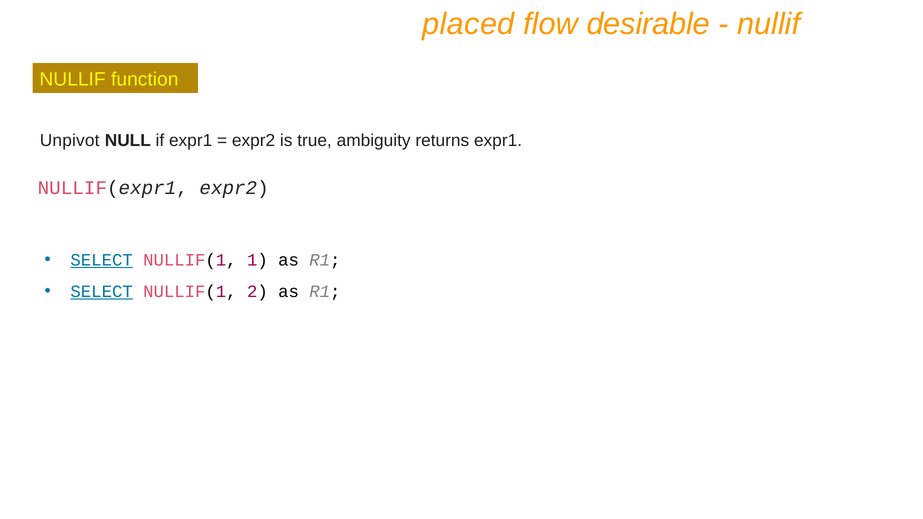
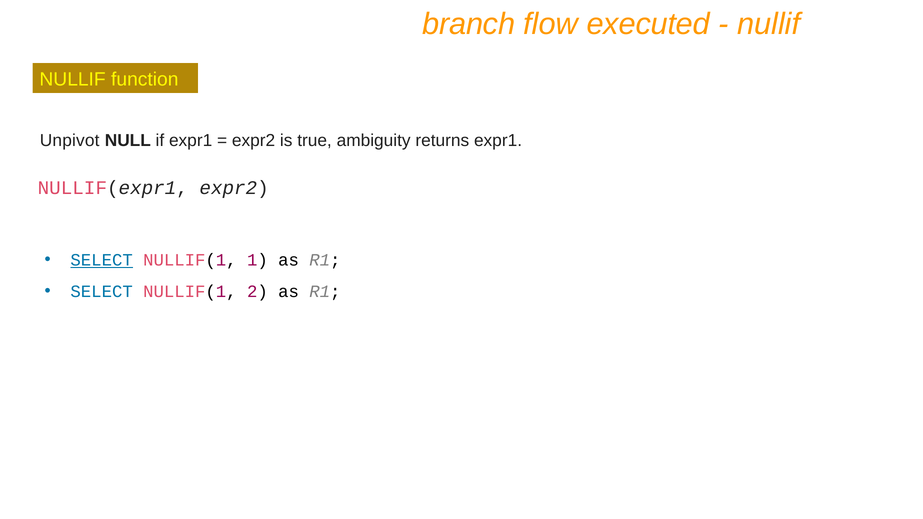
placed: placed -> branch (469, 24)
desirable: desirable -> executed (648, 24)
SELECT underline: present -> none (102, 291)
